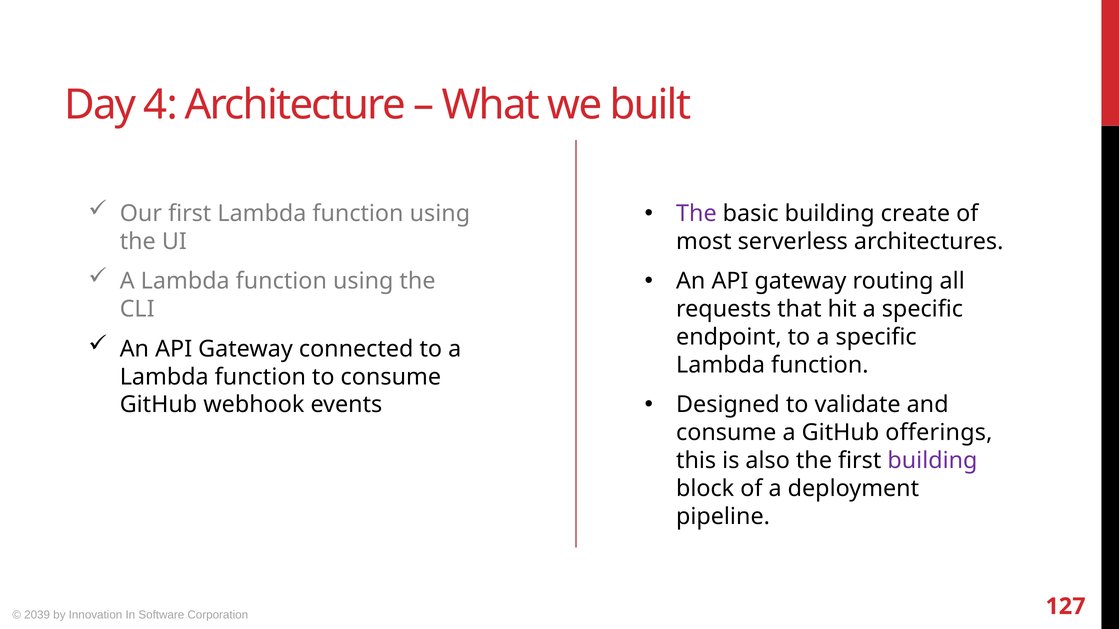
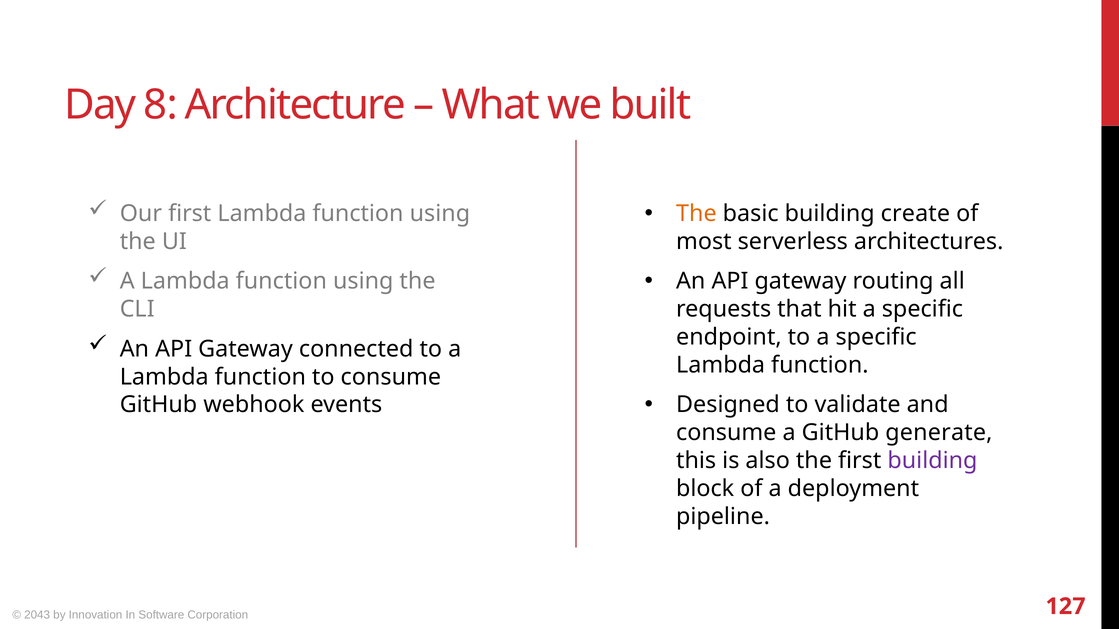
4: 4 -> 8 (161, 105)
The colour: purple -> orange (696, 214)
offerings: offerings -> generate (939, 433)
2039: 2039 -> 2043 (37, 615)
